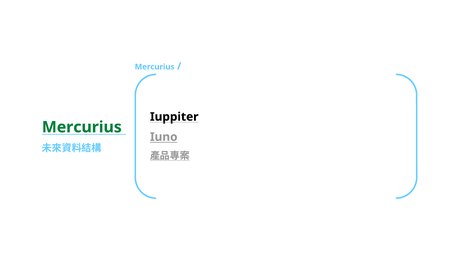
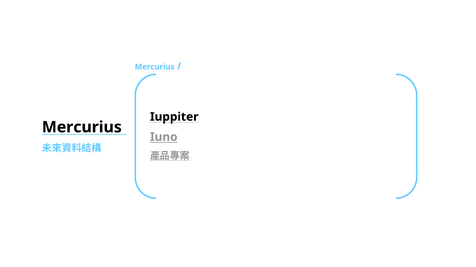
Mercurius colour: green -> black (82, 127)
